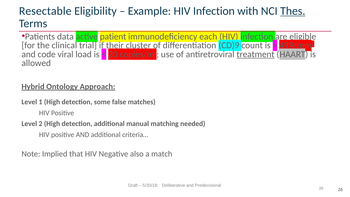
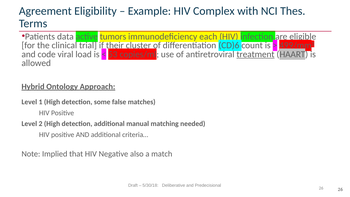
Resectable: Resectable -> Agreement (45, 11)
Example HIV Infection: Infection -> Complex (214, 11)
Thes underline: present -> none (293, 11)
patient: patient -> tumors (113, 37)
CD)9: CD)9 -> CD)6 (229, 45)
20: 20 -> 53 (113, 54)
